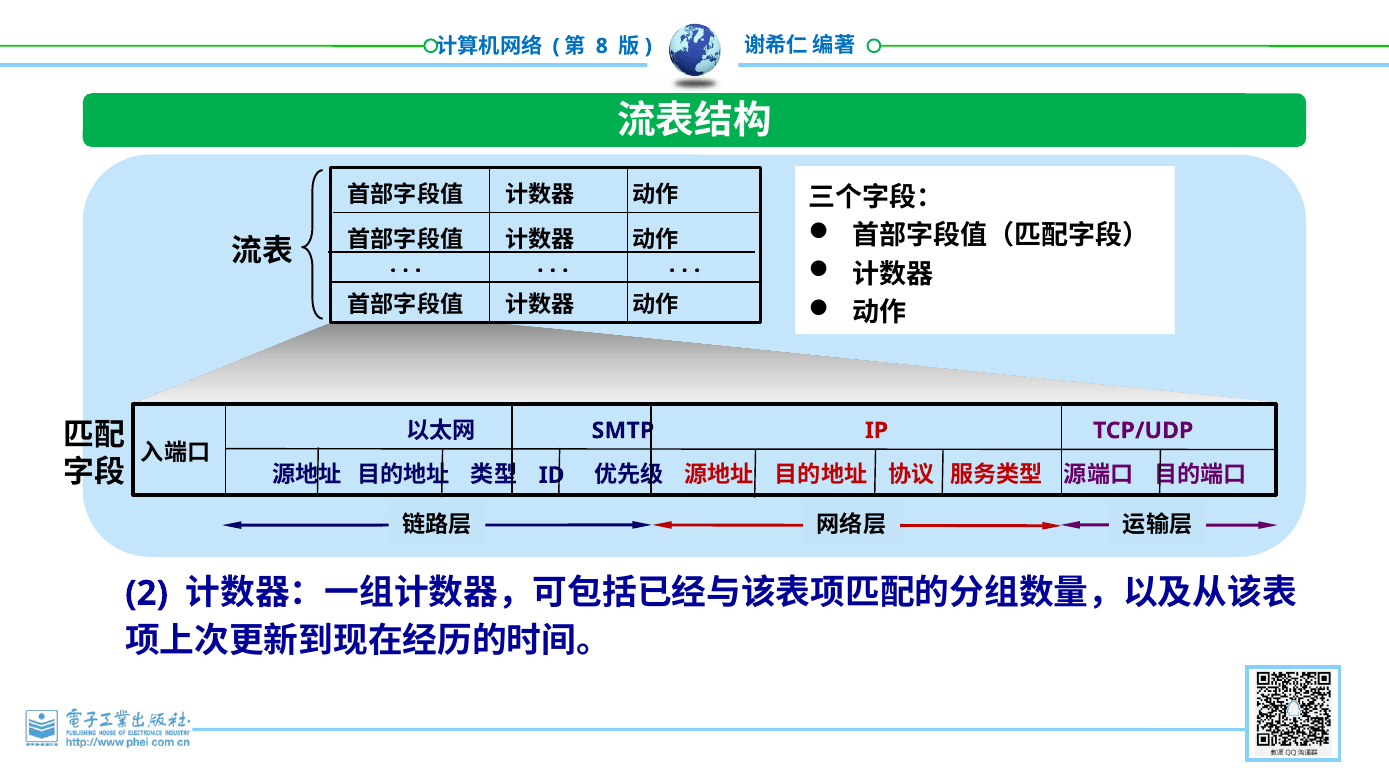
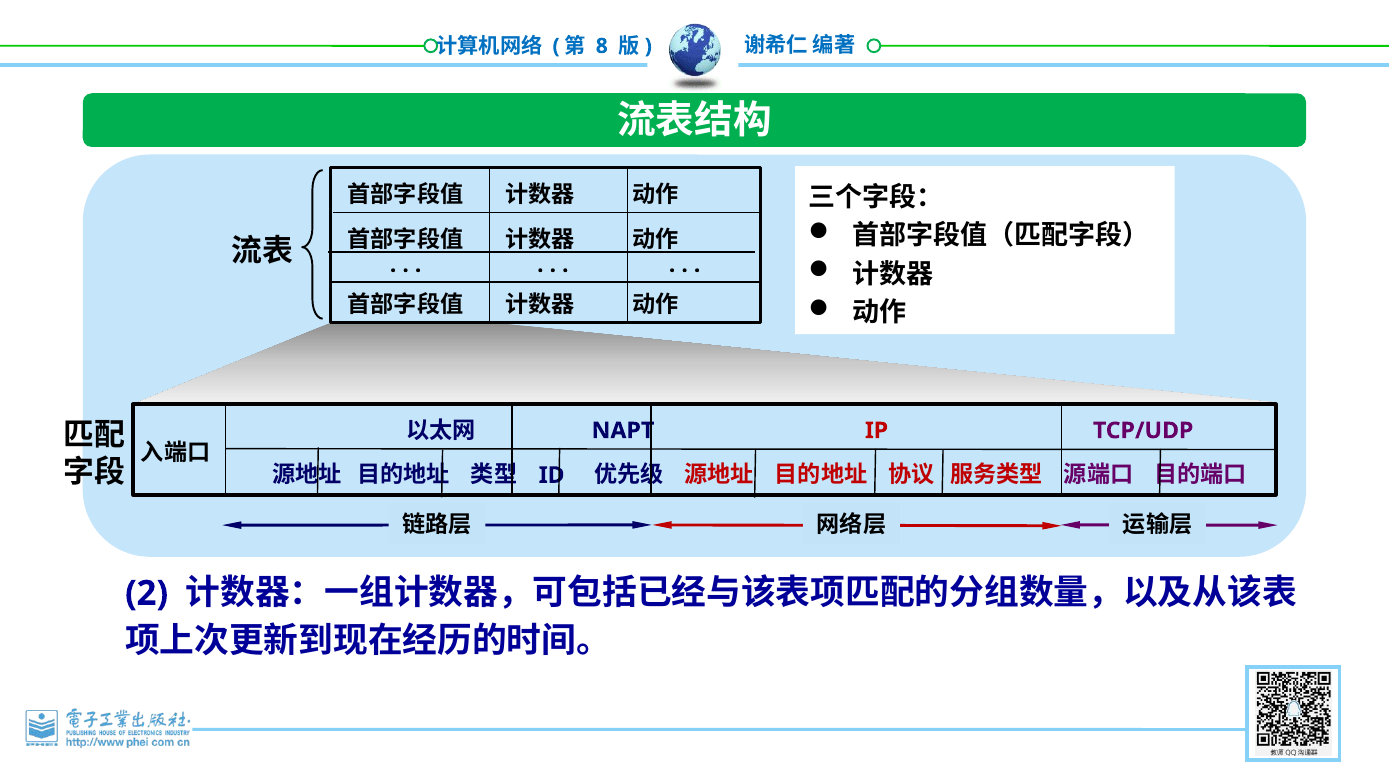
SMTP: SMTP -> NAPT (623, 431)
